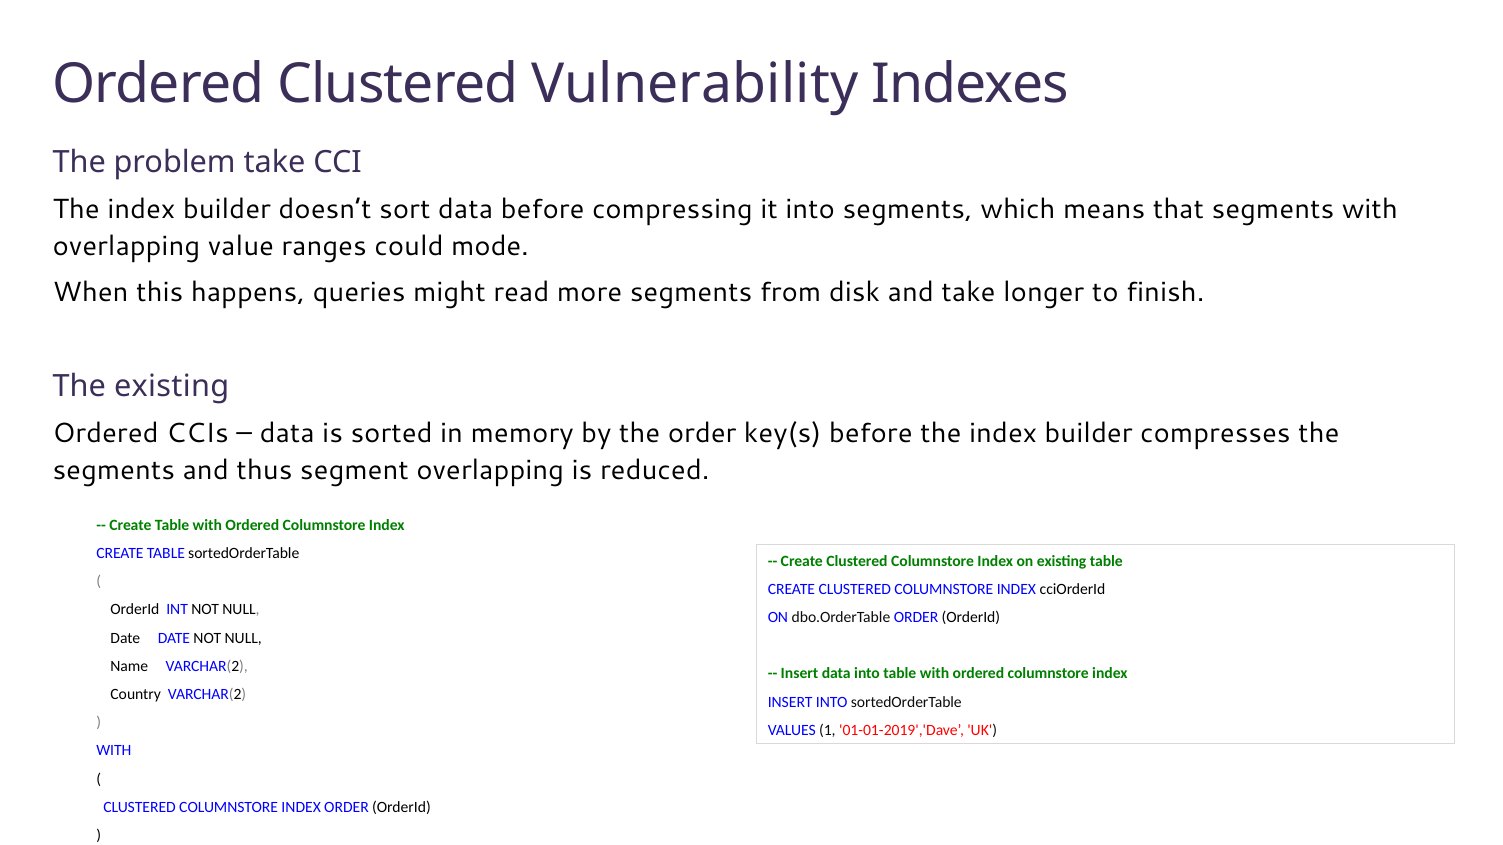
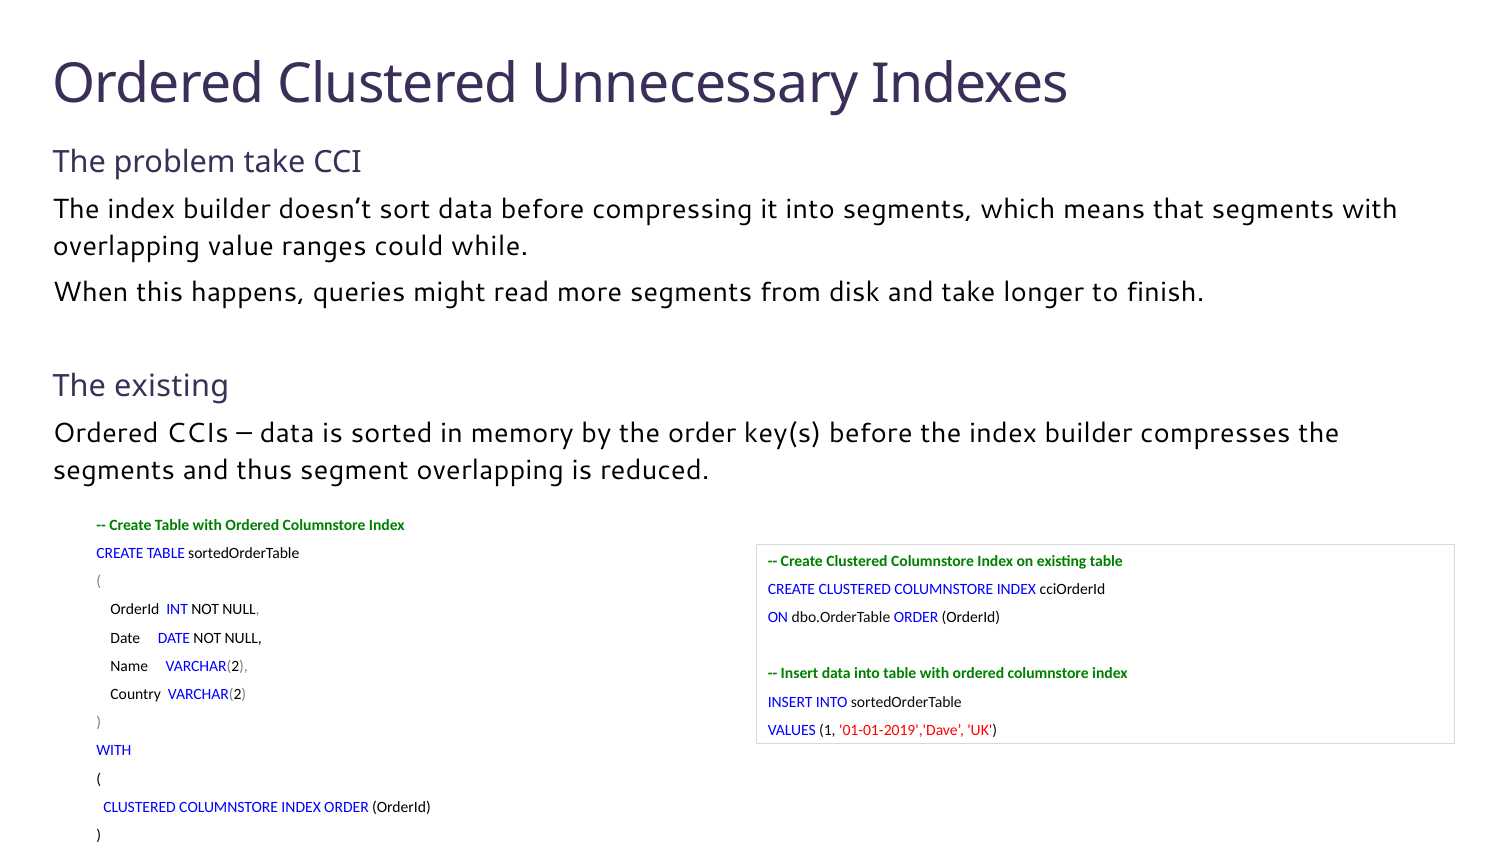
Vulnerability: Vulnerability -> Unnecessary (695, 85)
mode: mode -> while (490, 246)
